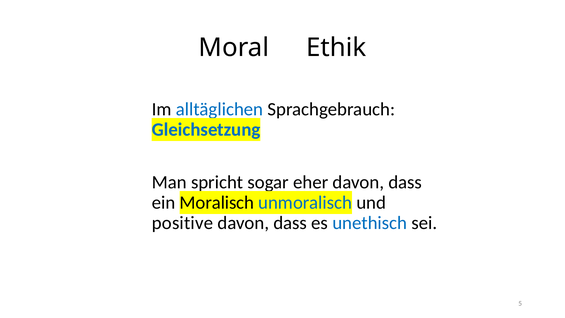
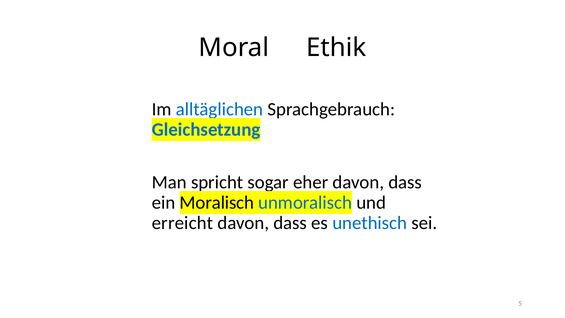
positive: positive -> erreicht (182, 223)
